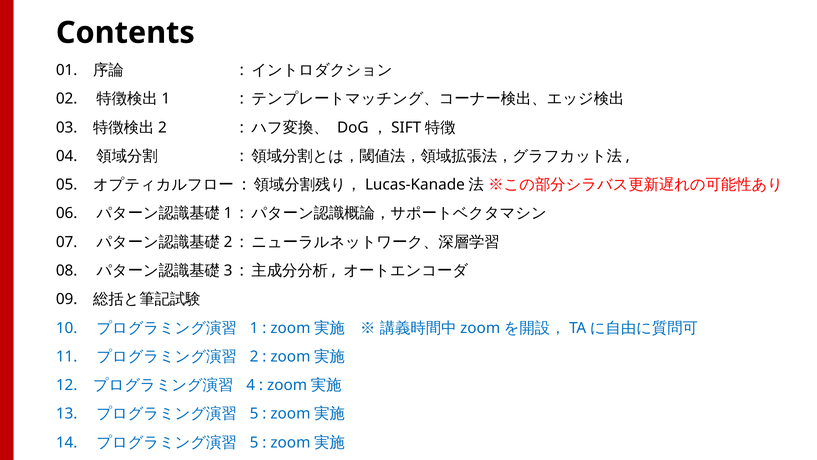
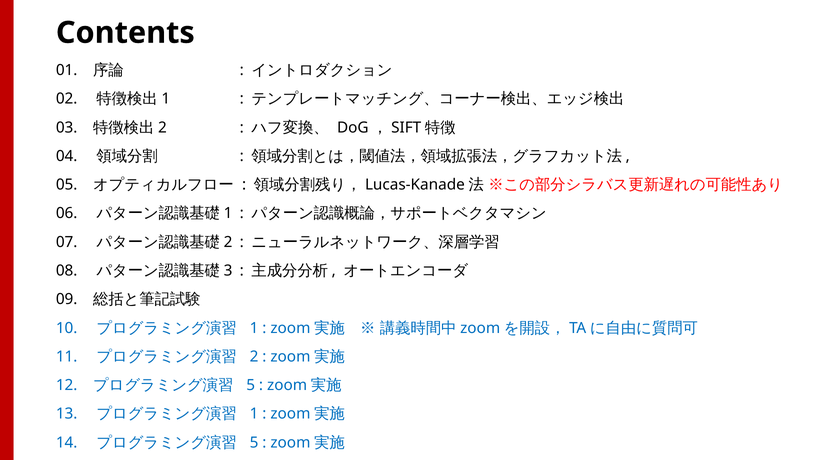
4: 4 -> 5 (251, 385)
5: 5 -> 1 (254, 413)
